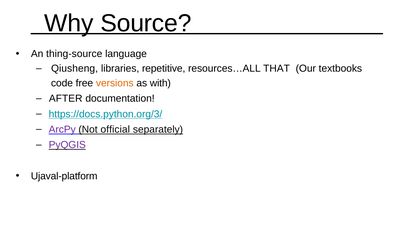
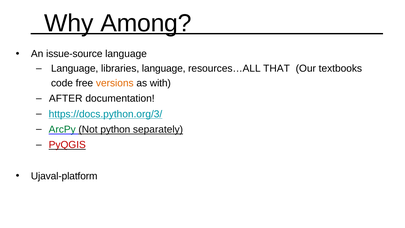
Source: Source -> Among (146, 23)
thing-source: thing-source -> issue-source (74, 54)
Qiusheng: Qiusheng -> Language (75, 69)
libraries repetitive: repetitive -> language (164, 69)
ArcPy colour: purple -> green (62, 129)
official: official -> python (115, 129)
PyQGIS colour: purple -> red (67, 145)
